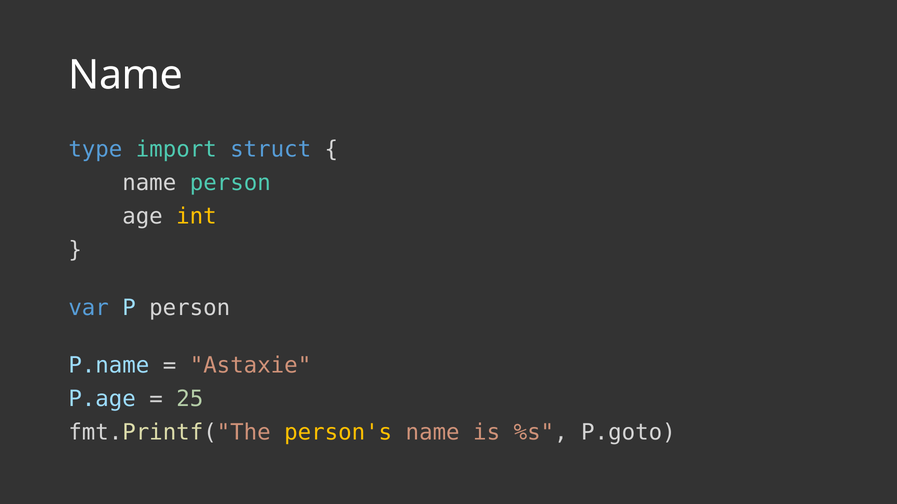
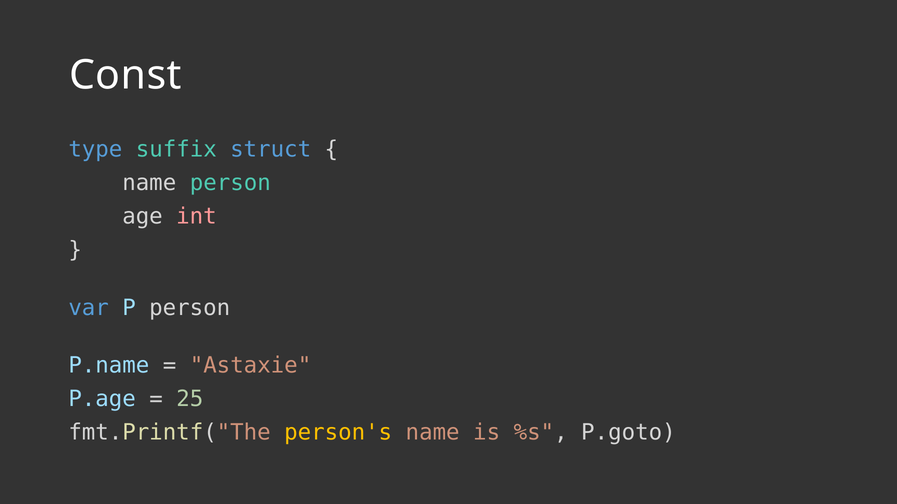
Name: Name -> Const (125, 75)
import: import -> suffix (176, 150)
int colour: yellow -> pink (196, 217)
